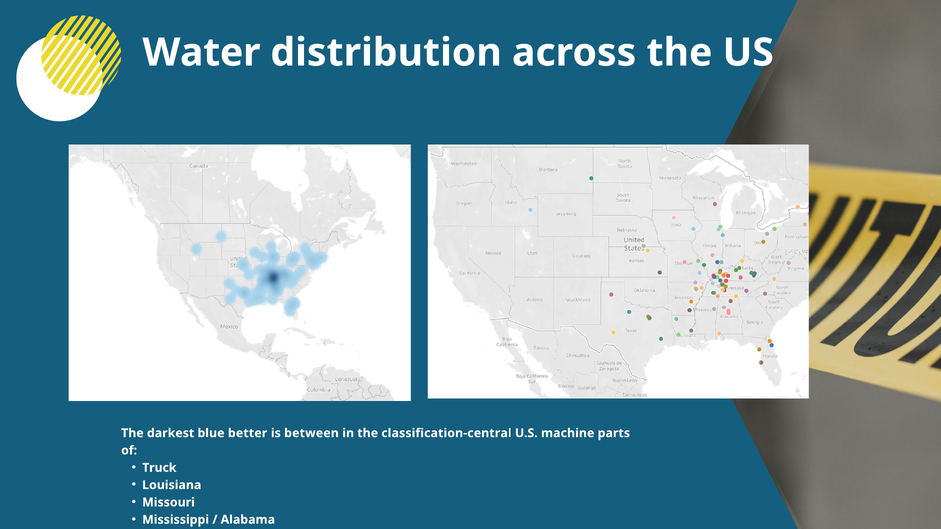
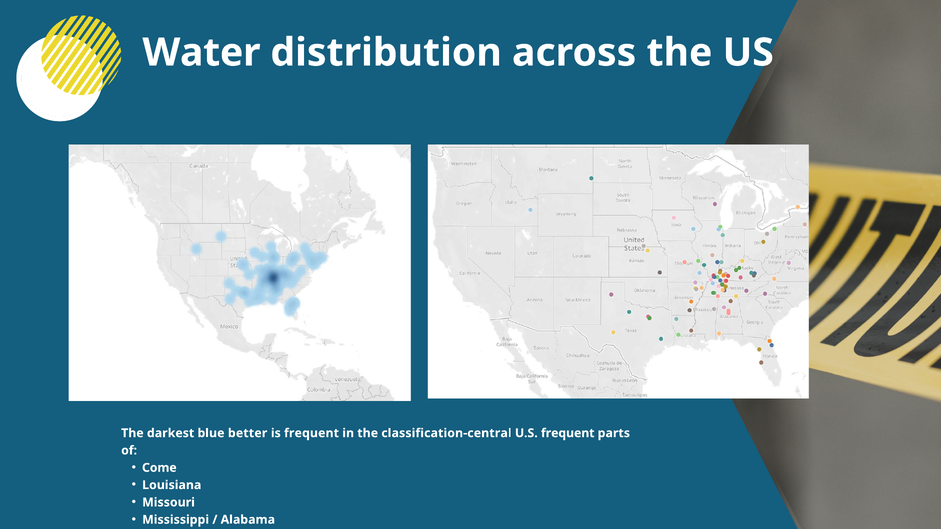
is between: between -> frequent (311, 433)
U.S machine: machine -> frequent (568, 433)
Truck: Truck -> Come (159, 468)
